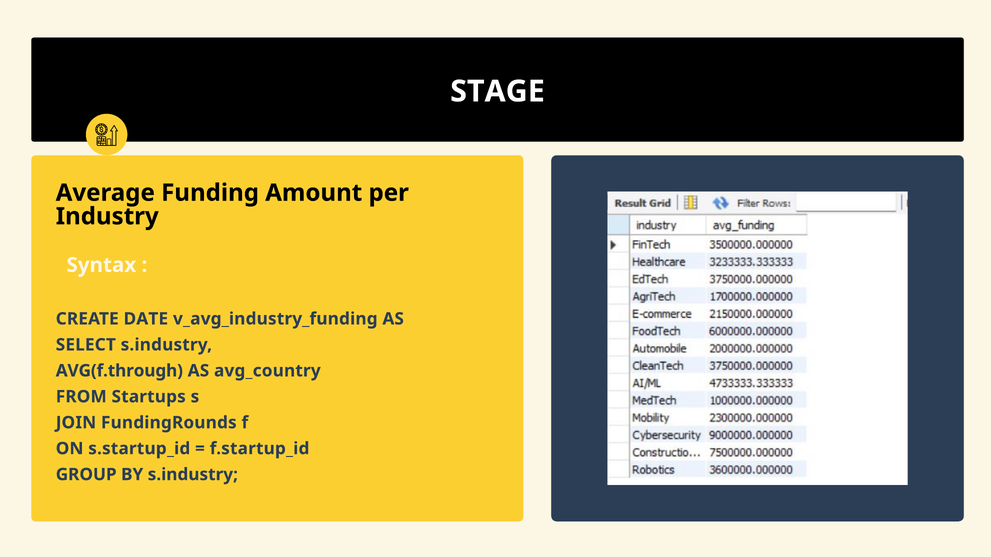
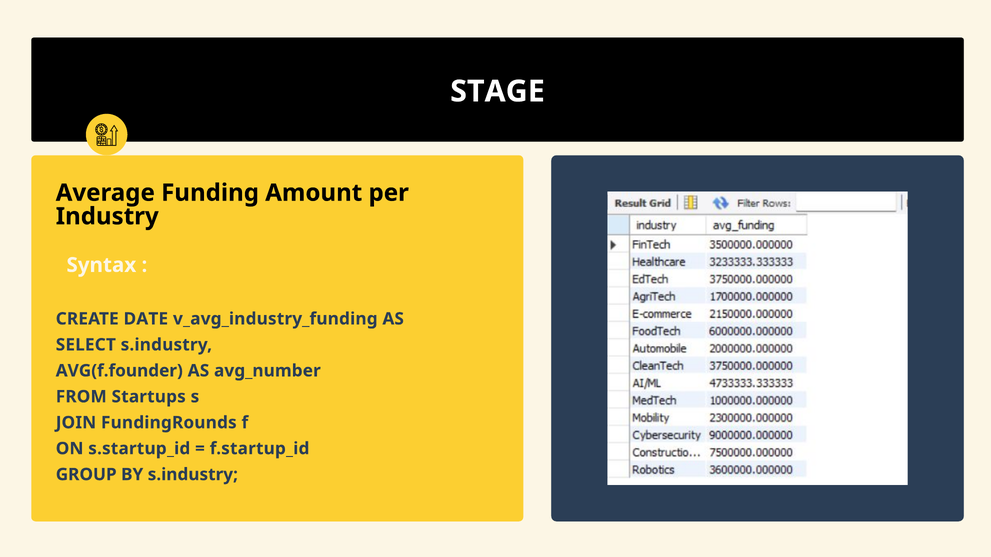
AVG(f.through: AVG(f.through -> AVG(f.founder (119, 371)
avg_country: avg_country -> avg_number (267, 371)
